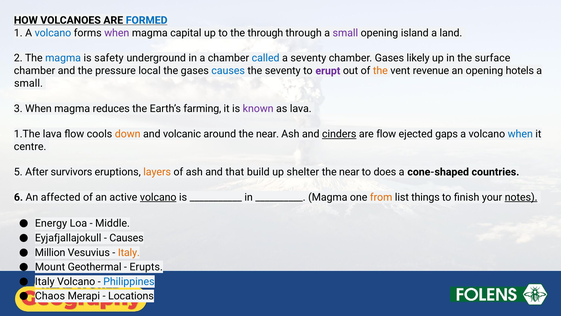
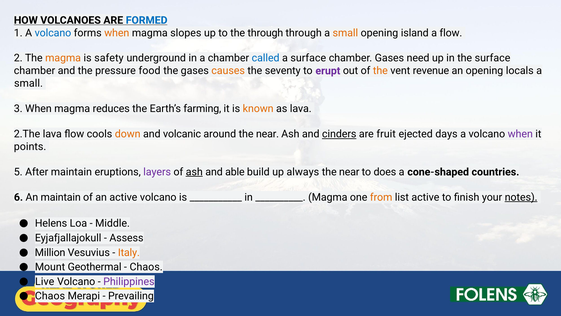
when colour: purple -> orange (117, 33)
capital: capital -> slopes (186, 33)
small colour: purple -> orange (345, 33)
a land: land -> flow (451, 33)
magma colour: blue -> orange (63, 58)
a seventy: seventy -> surface (308, 58)
likely: likely -> need (418, 58)
local: local -> food (150, 71)
causes colour: blue -> orange (228, 71)
hotels: hotels -> locals (520, 71)
known colour: purple -> orange (258, 109)
1.The: 1.The -> 2.The (27, 134)
are flow: flow -> fruit (386, 134)
gaps: gaps -> days (446, 134)
when colour: blue -> purple (520, 134)
centre: centre -> points (30, 146)
After survivors: survivors -> maintain (71, 172)
layers colour: orange -> purple (157, 172)
ash underline: none -> present (194, 172)
that: that -> able (235, 172)
shelter: shelter -> always (303, 172)
An affected: affected -> maintain (61, 197)
volcano underline: present -> none (158, 197)
list things: things -> active (425, 197)
Energy: Energy -> Helens (51, 223)
Causes: Causes -> Assess (126, 238)
Erupts: Erupts -> Chaos (146, 267)
Italy: Italy -> Live (45, 281)
Philippines colour: blue -> purple (129, 281)
Locations: Locations -> Prevailing (131, 296)
